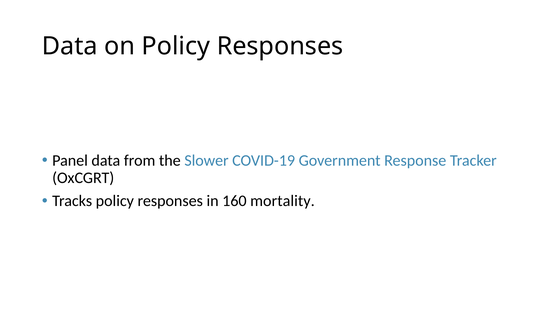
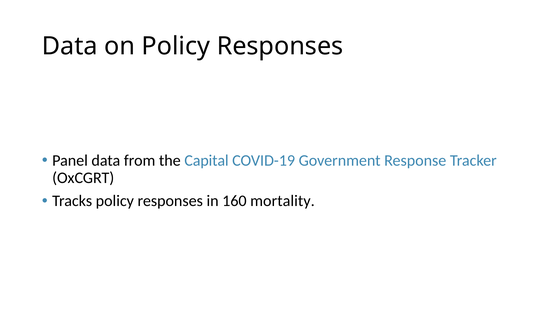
Slower: Slower -> Capital (207, 160)
